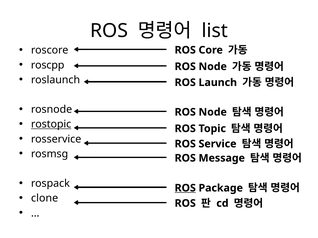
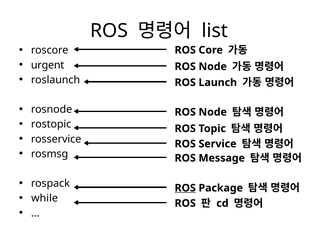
roscpp: roscpp -> urgent (48, 65)
rostopic underline: present -> none (51, 124)
clone: clone -> while (45, 199)
